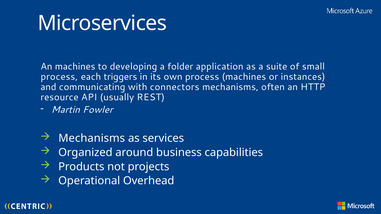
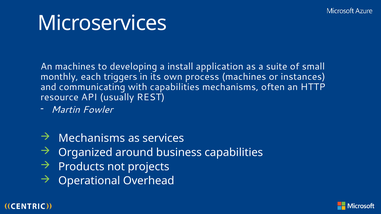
folder: folder -> install (180, 66)
process: process -> monthly (59, 77)
with connectors: connectors -> capabilities (175, 87)
